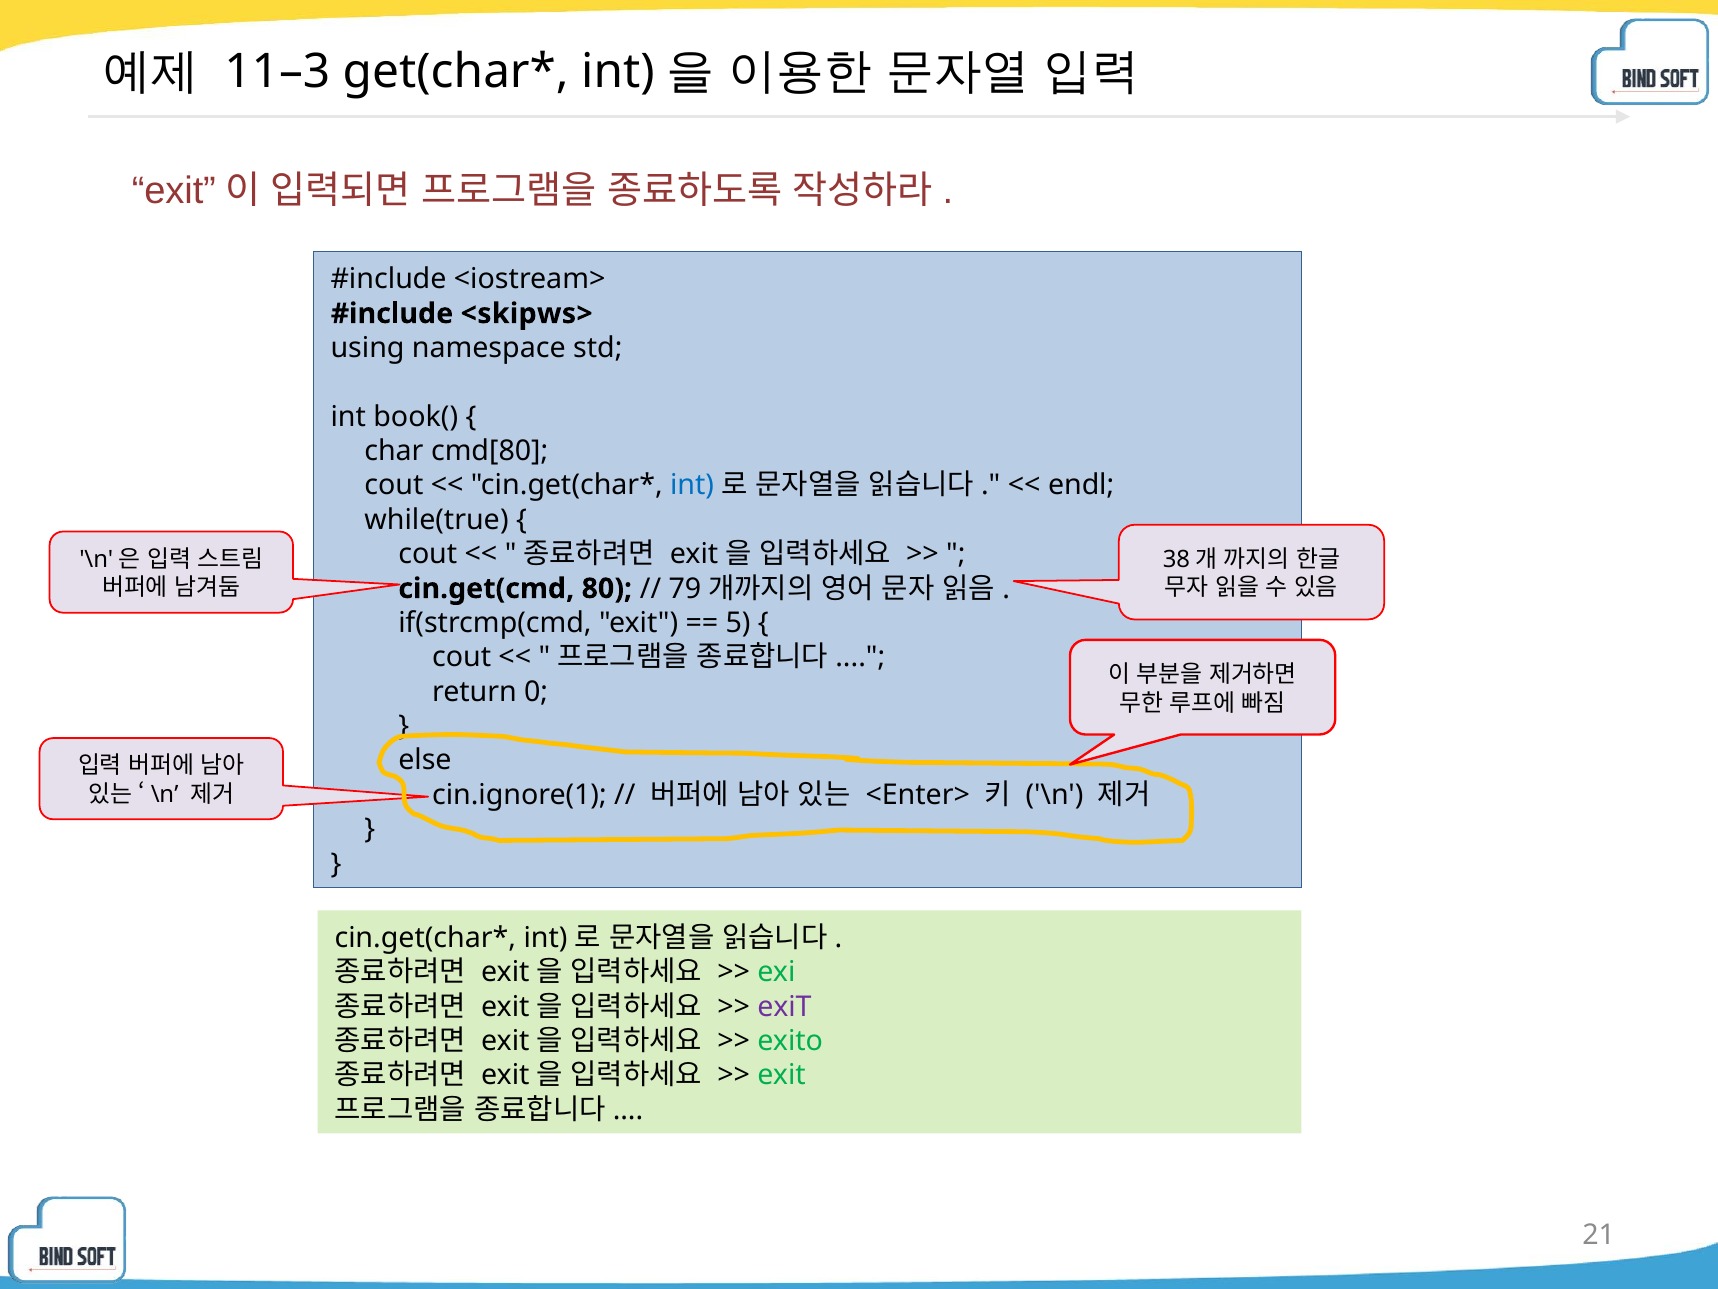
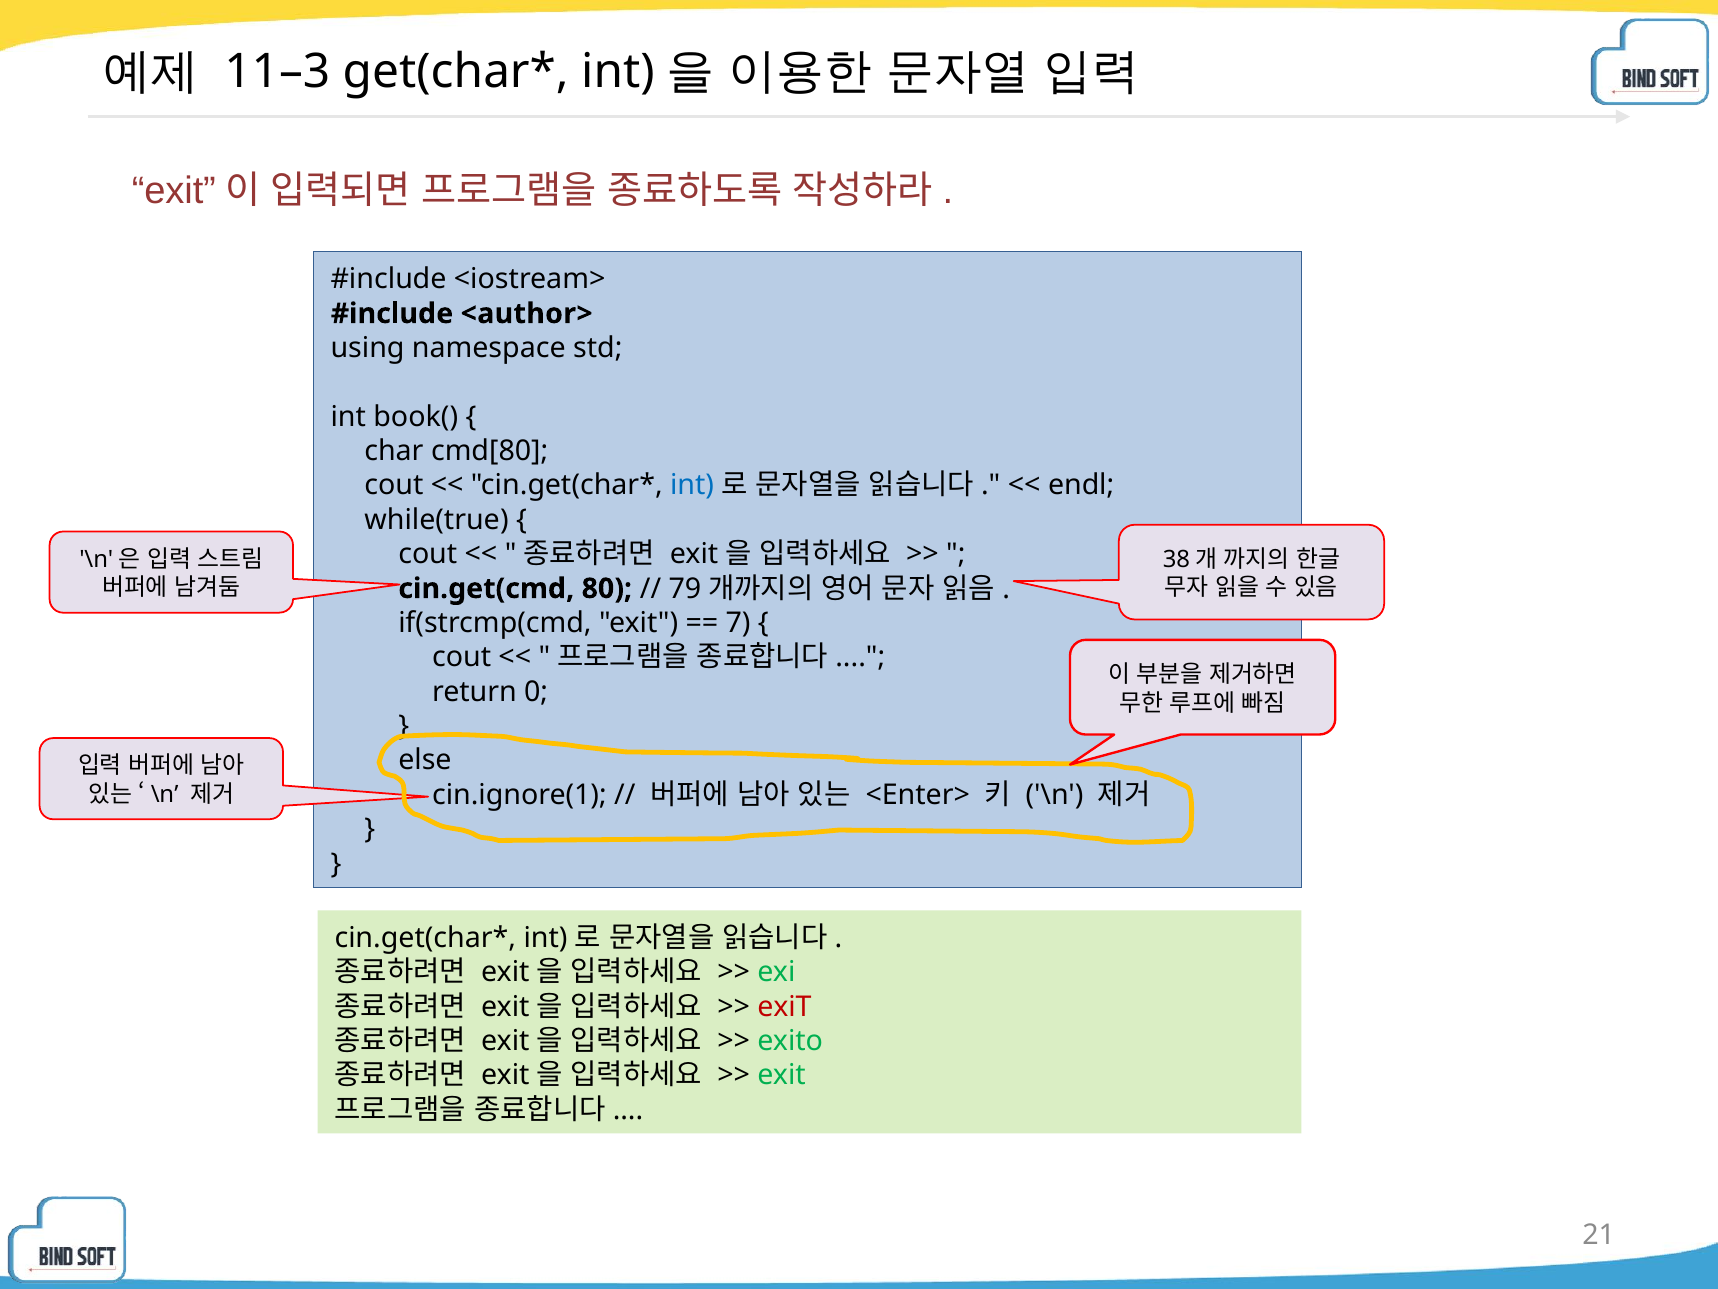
<skipws>: <skipws> -> <author> (527, 314)
5: 5 -> 7 (738, 623)
exiT colour: purple -> red (784, 1006)
